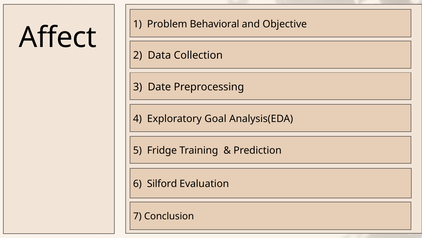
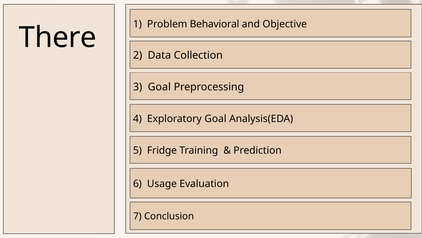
Affect: Affect -> There (58, 38)
3 Date: Date -> Goal (159, 87)
Silford: Silford -> Usage (162, 183)
